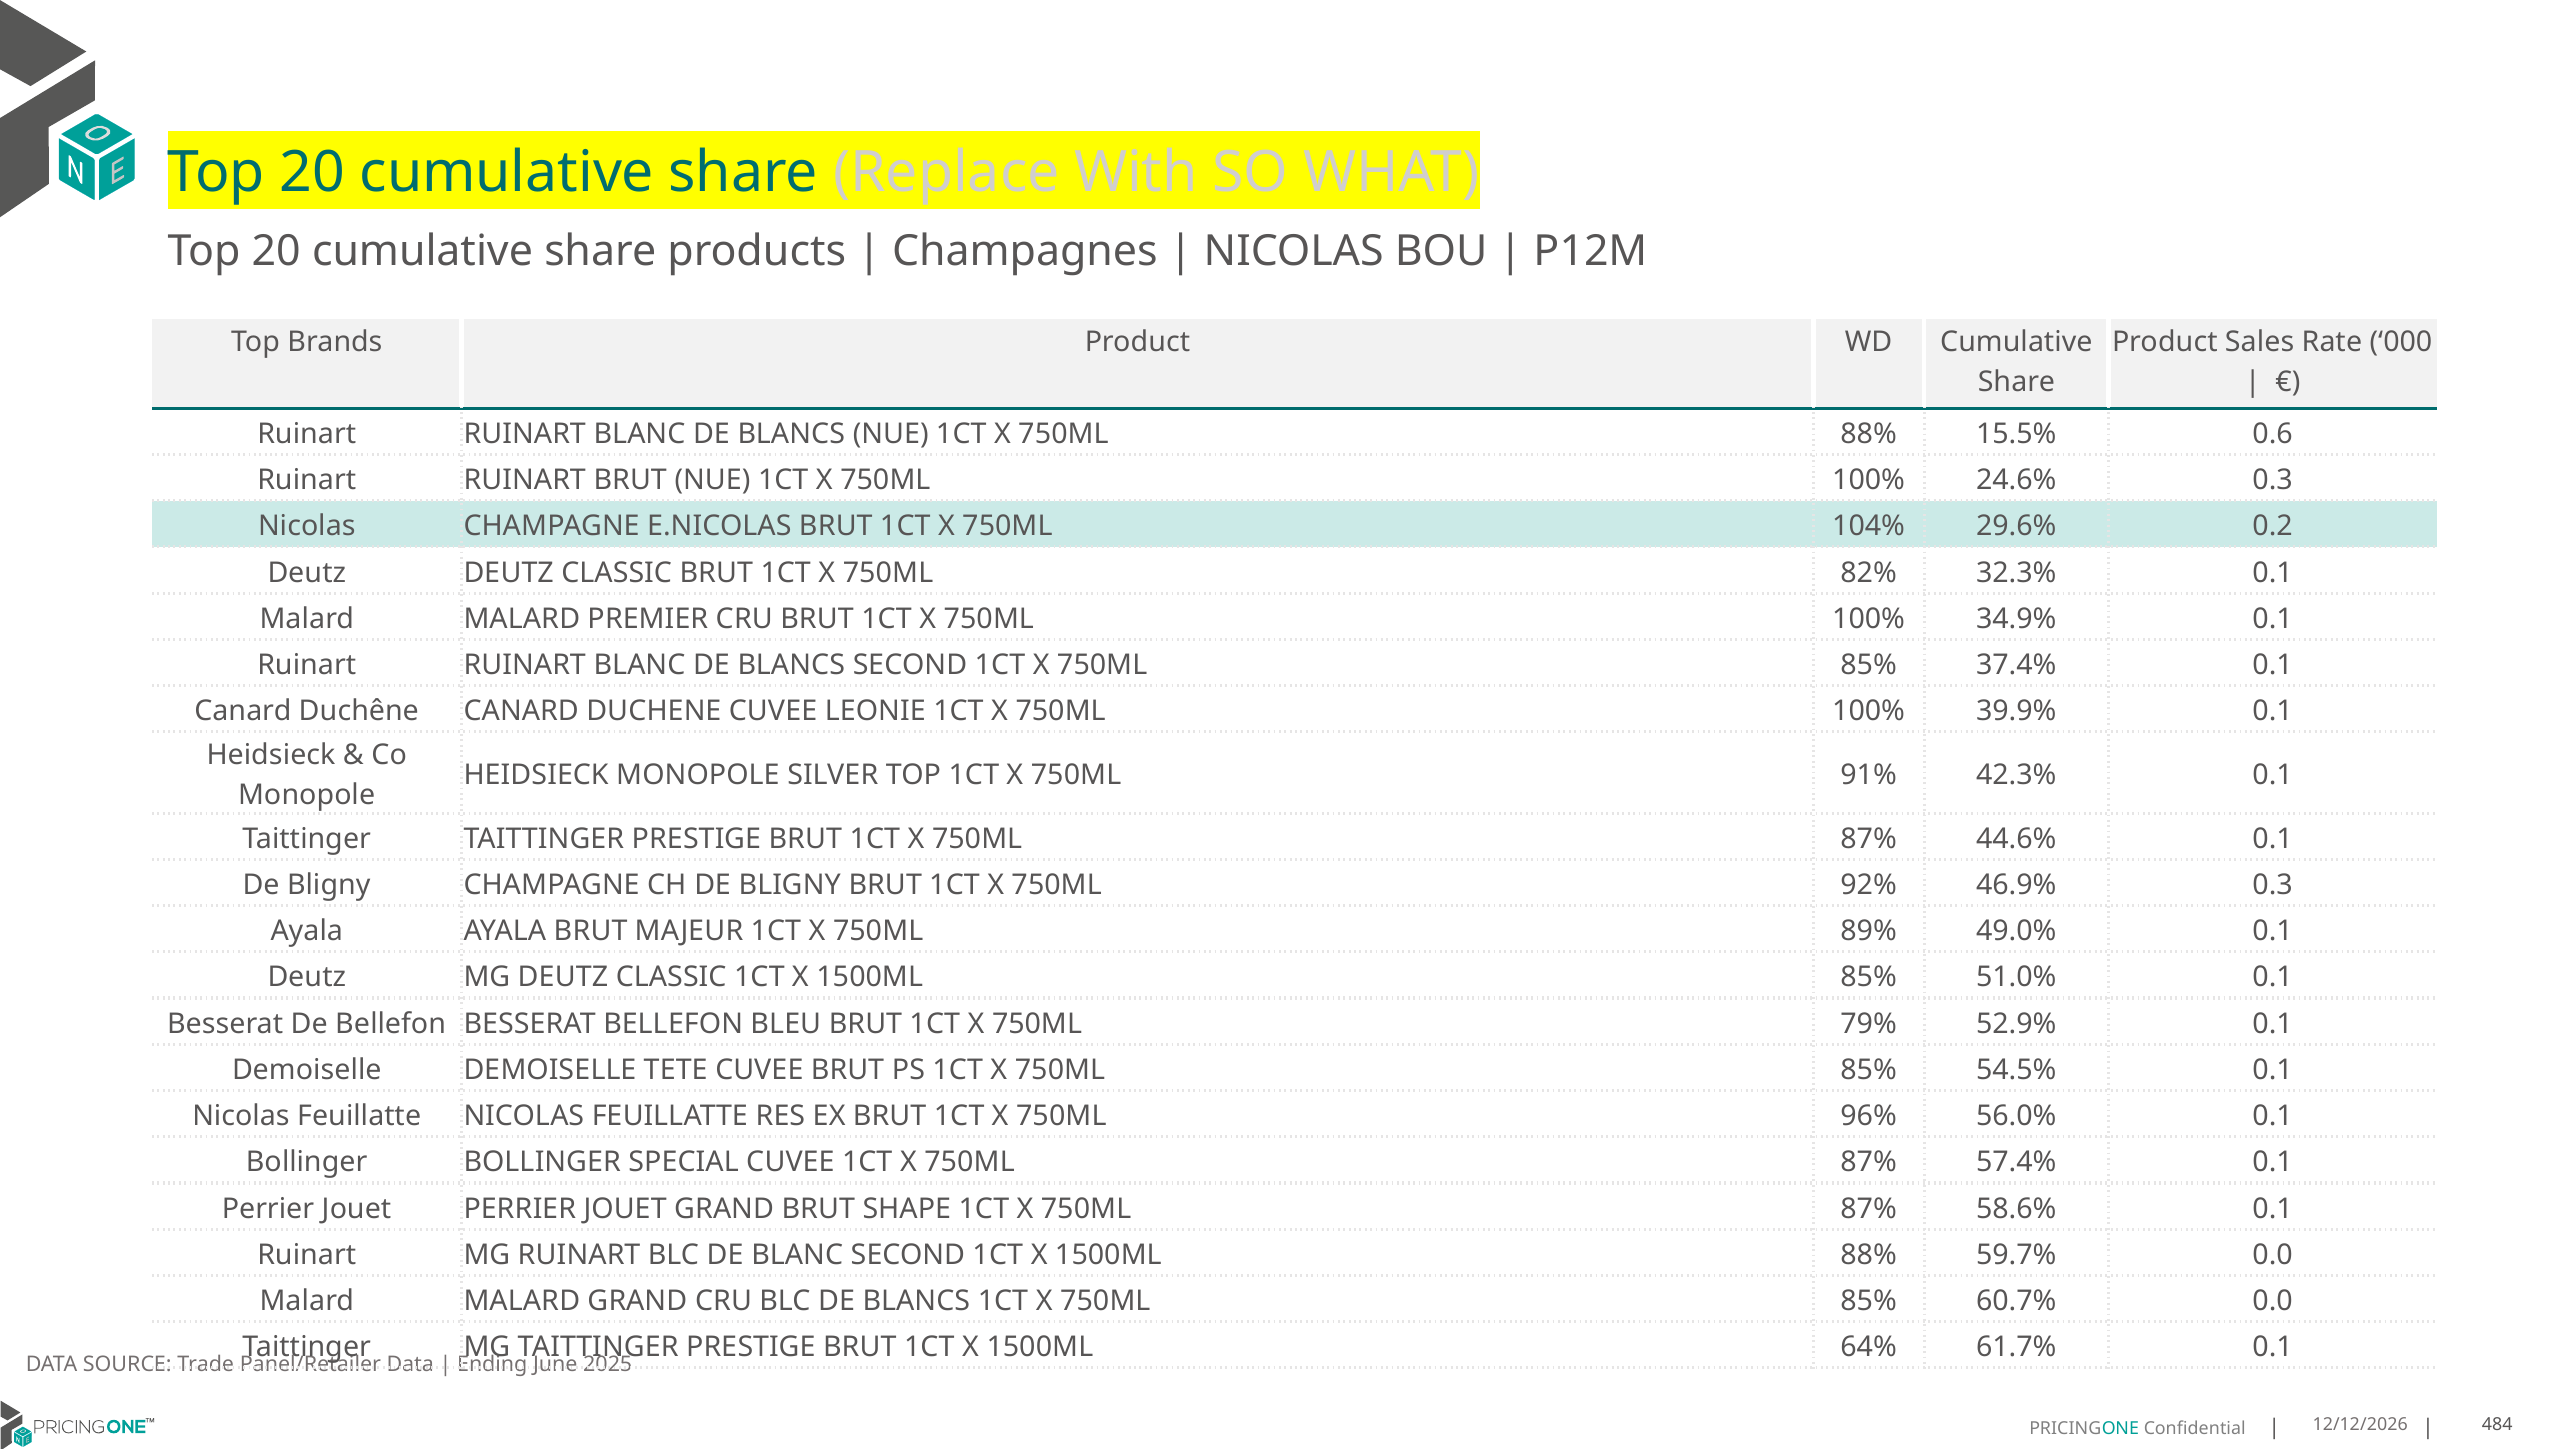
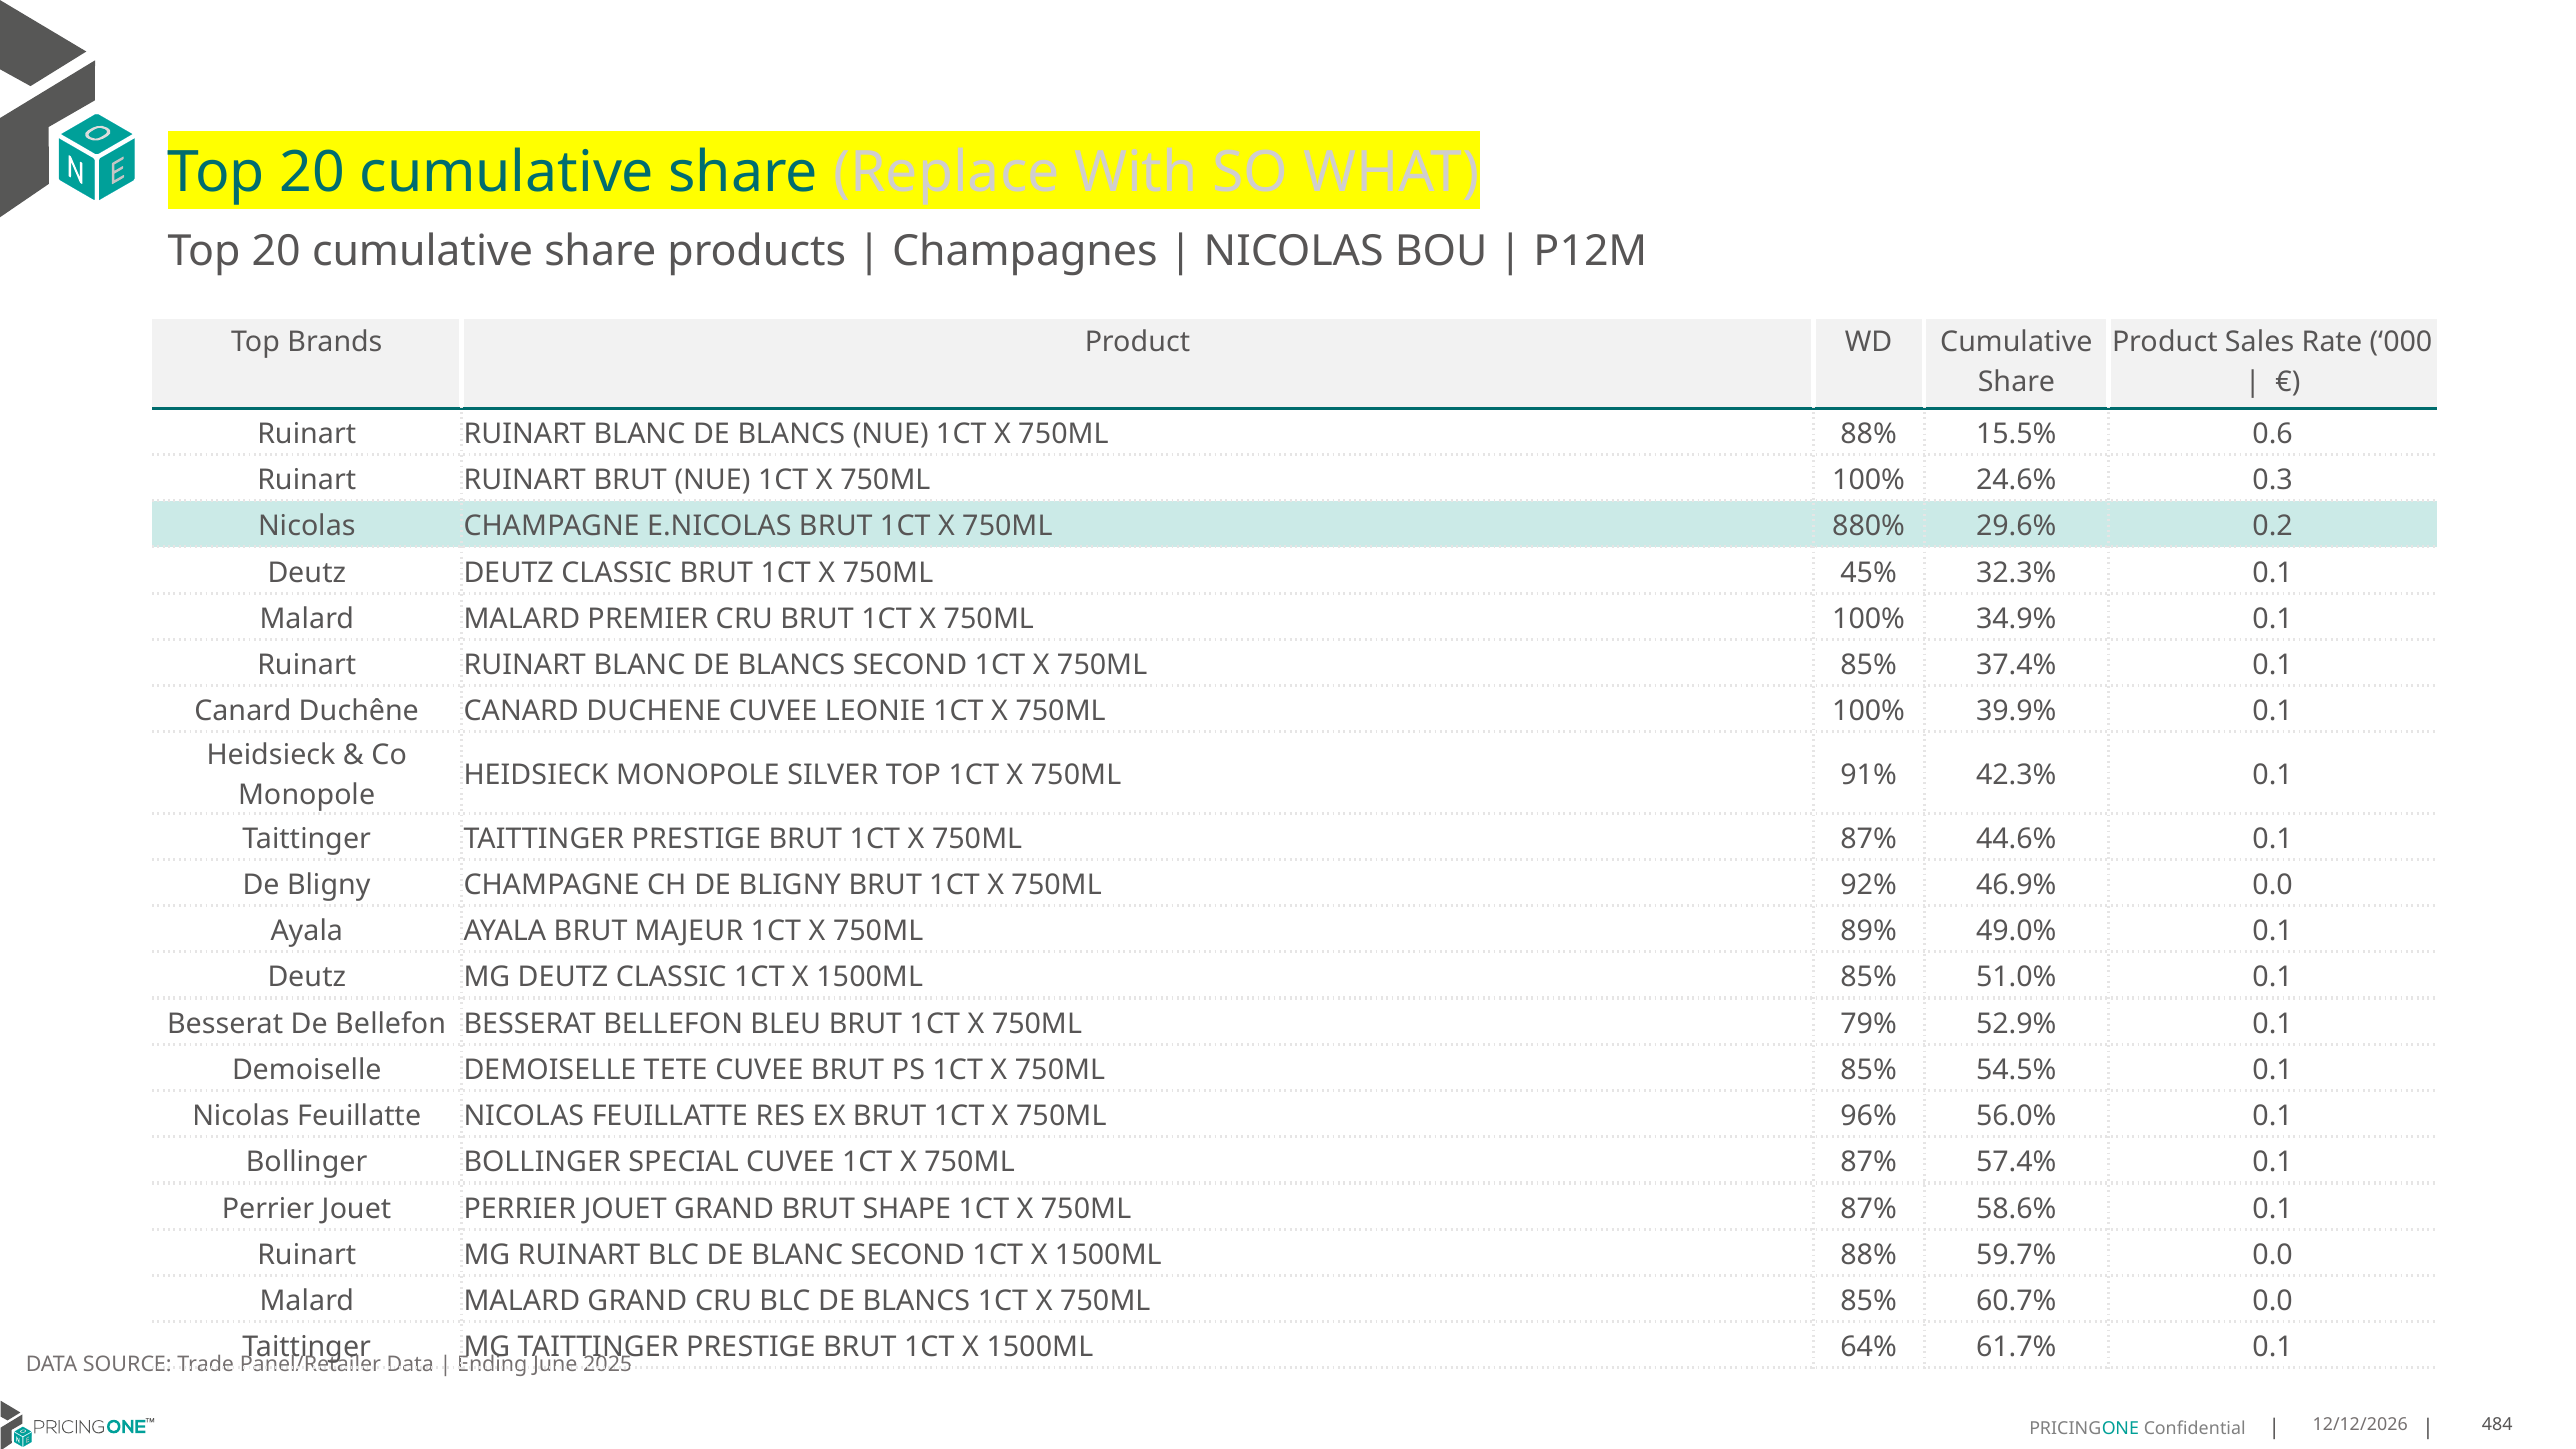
104%: 104% -> 880% (1869, 526)
82%: 82% -> 45% (1869, 573)
46.9% 0.3: 0.3 -> 0.0 (2273, 885)
